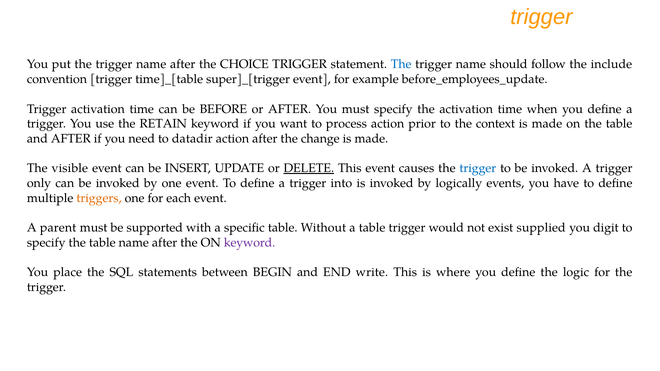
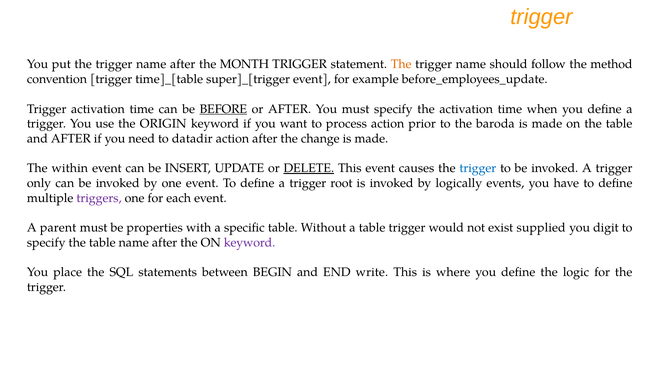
CHOICE: CHOICE -> MONTH (244, 64)
The colour: blue -> orange (401, 64)
include: include -> method (611, 64)
BEFORE underline: none -> present (223, 109)
RETAIN: RETAIN -> ORIGIN (163, 124)
context: context -> baroda (495, 124)
visible: visible -> within (70, 168)
into: into -> root (341, 183)
triggers colour: orange -> purple (99, 198)
supported: supported -> properties (155, 228)
